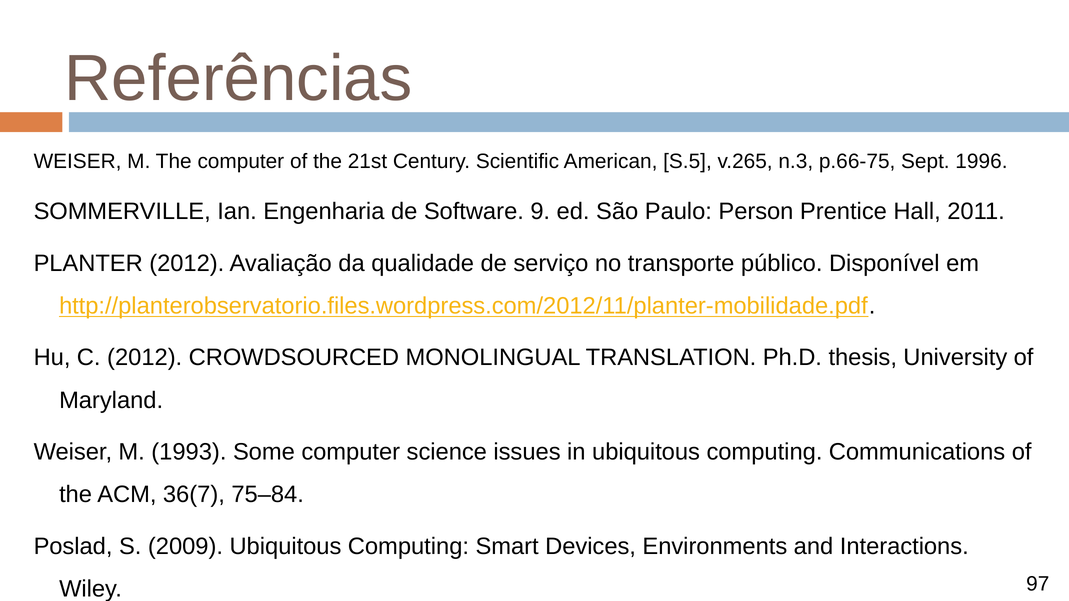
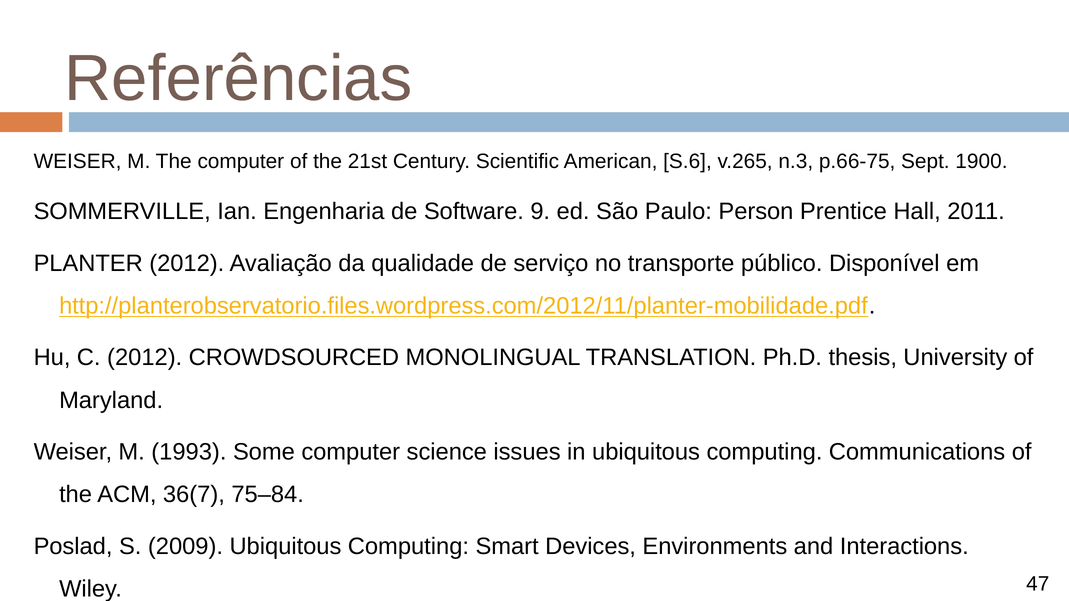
S.5: S.5 -> S.6 (687, 162)
1996: 1996 -> 1900 (981, 162)
97: 97 -> 47 (1038, 584)
